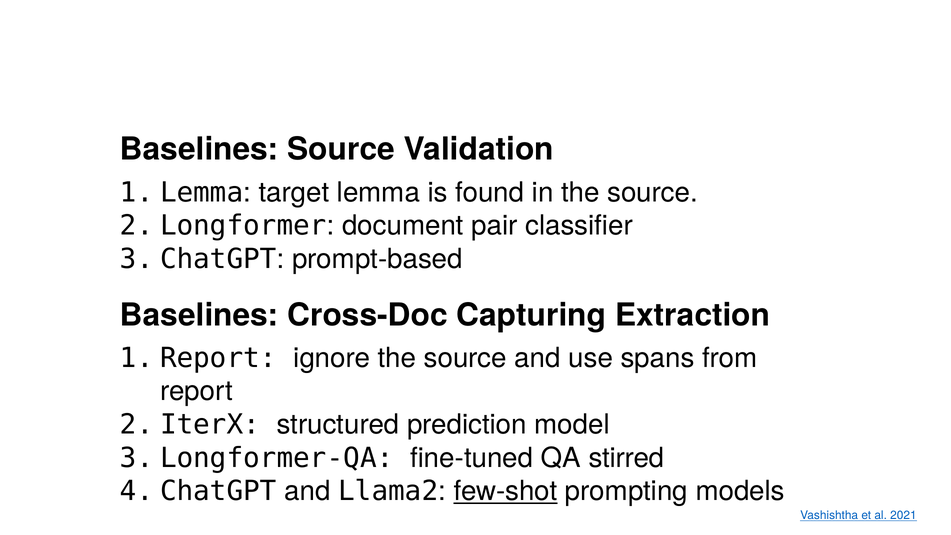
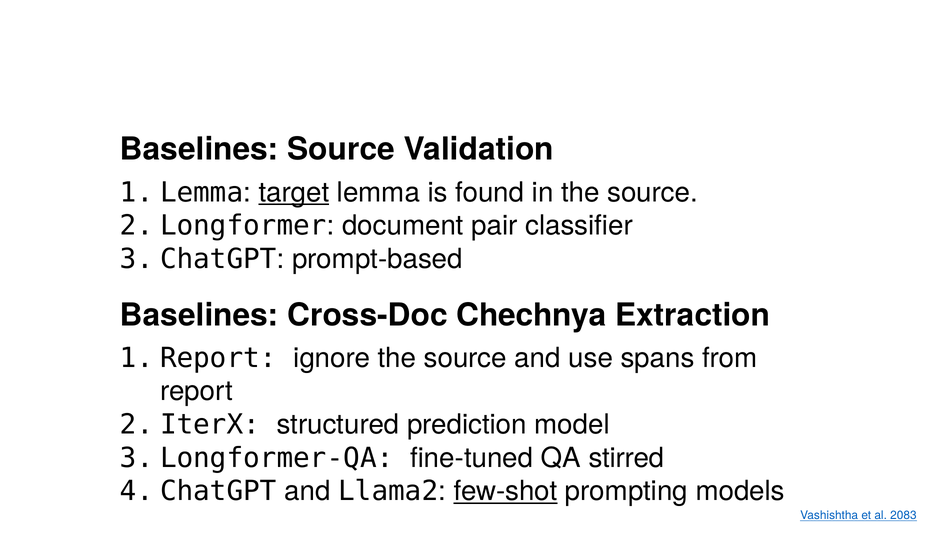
target underline: none -> present (294, 192)
Capturing: Capturing -> Chechnya (531, 315)
2021: 2021 -> 2083 (903, 515)
